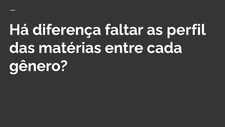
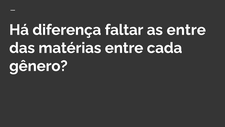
as perfil: perfil -> entre (186, 30)
